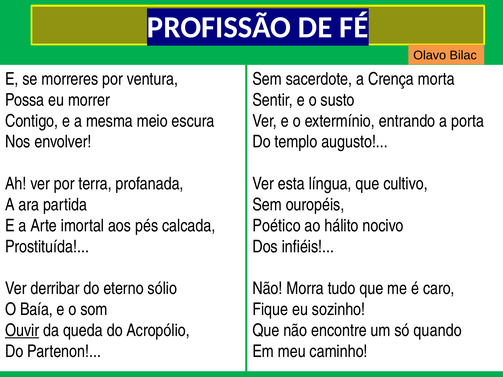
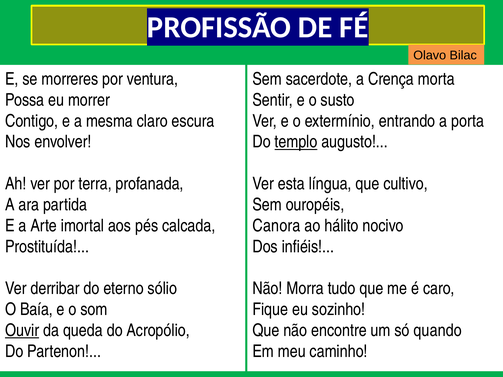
meio: meio -> claro (152, 121)
templo underline: none -> present (296, 142)
Poético: Poético -> Canora (276, 226)
